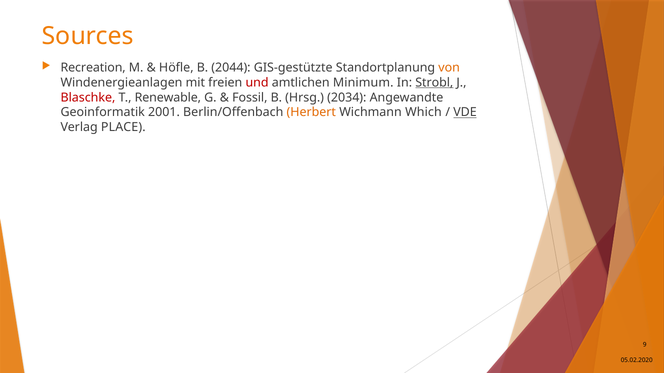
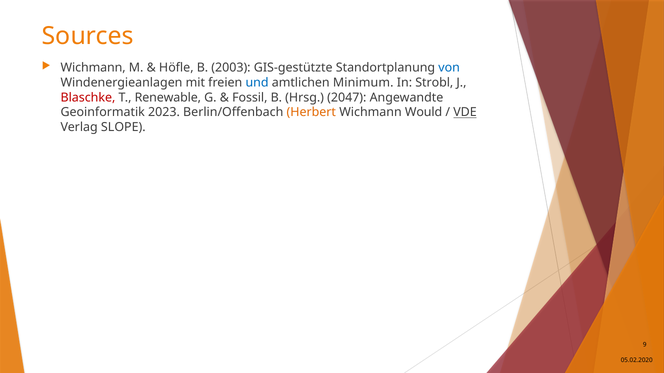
Recreation: Recreation -> Wichmann (93, 68)
2044: 2044 -> 2003 (231, 68)
von colour: orange -> blue (449, 68)
und colour: red -> blue (257, 83)
Strobl underline: present -> none (434, 83)
2034: 2034 -> 2047 (347, 98)
2001: 2001 -> 2023 (164, 113)
Which: Which -> Would (424, 113)
PLACE: PLACE -> SLOPE (123, 127)
